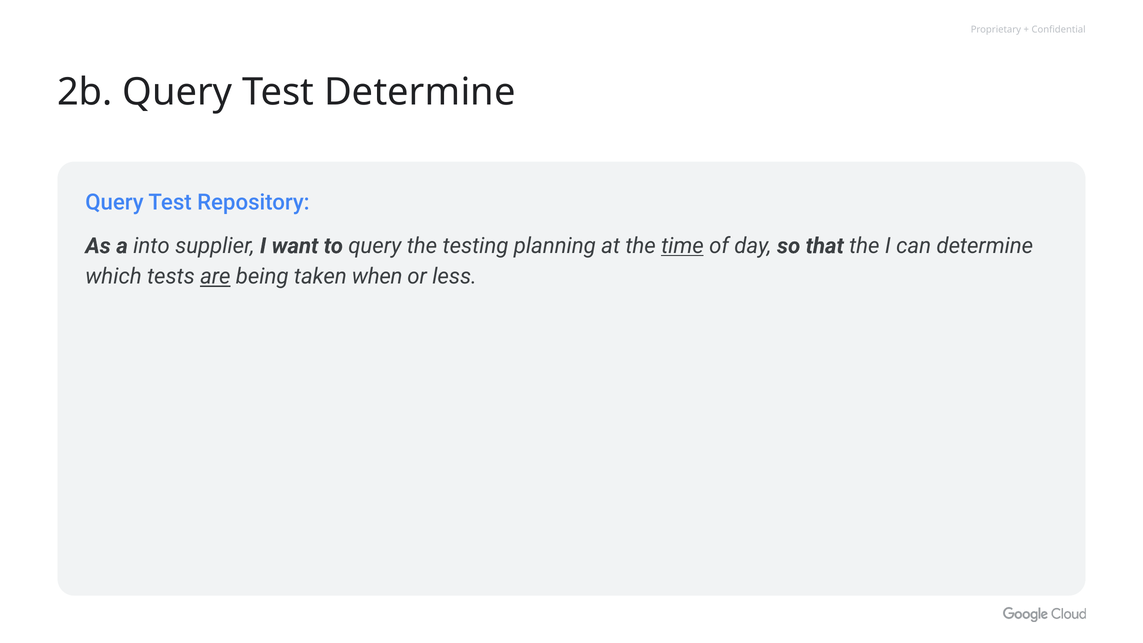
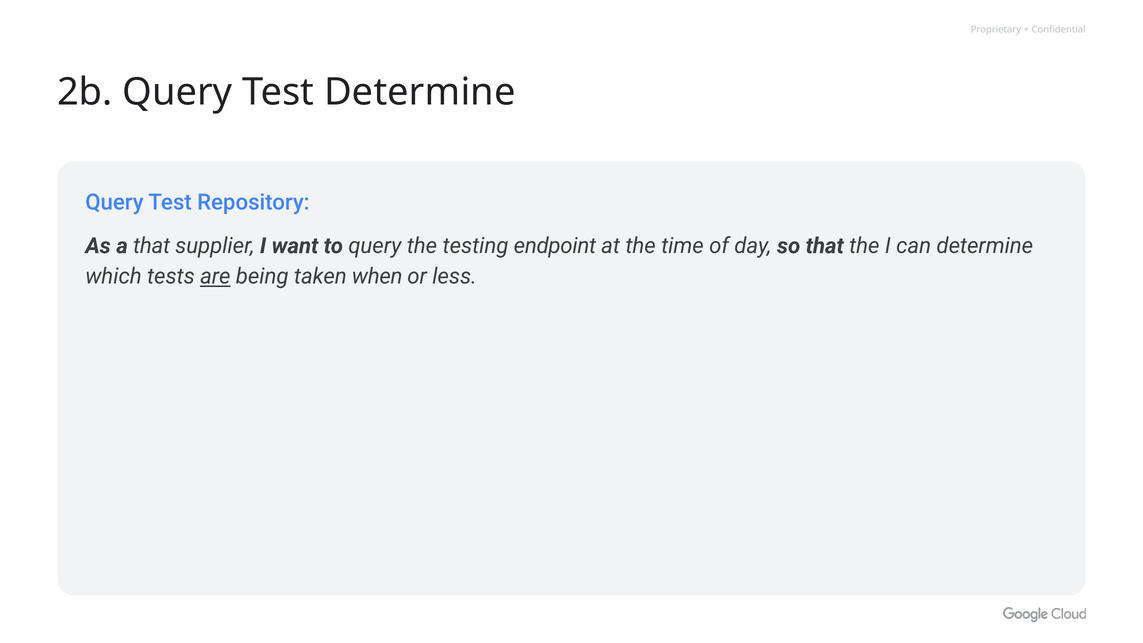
a into: into -> that (152, 246)
planning: planning -> endpoint (555, 246)
time underline: present -> none (682, 246)
